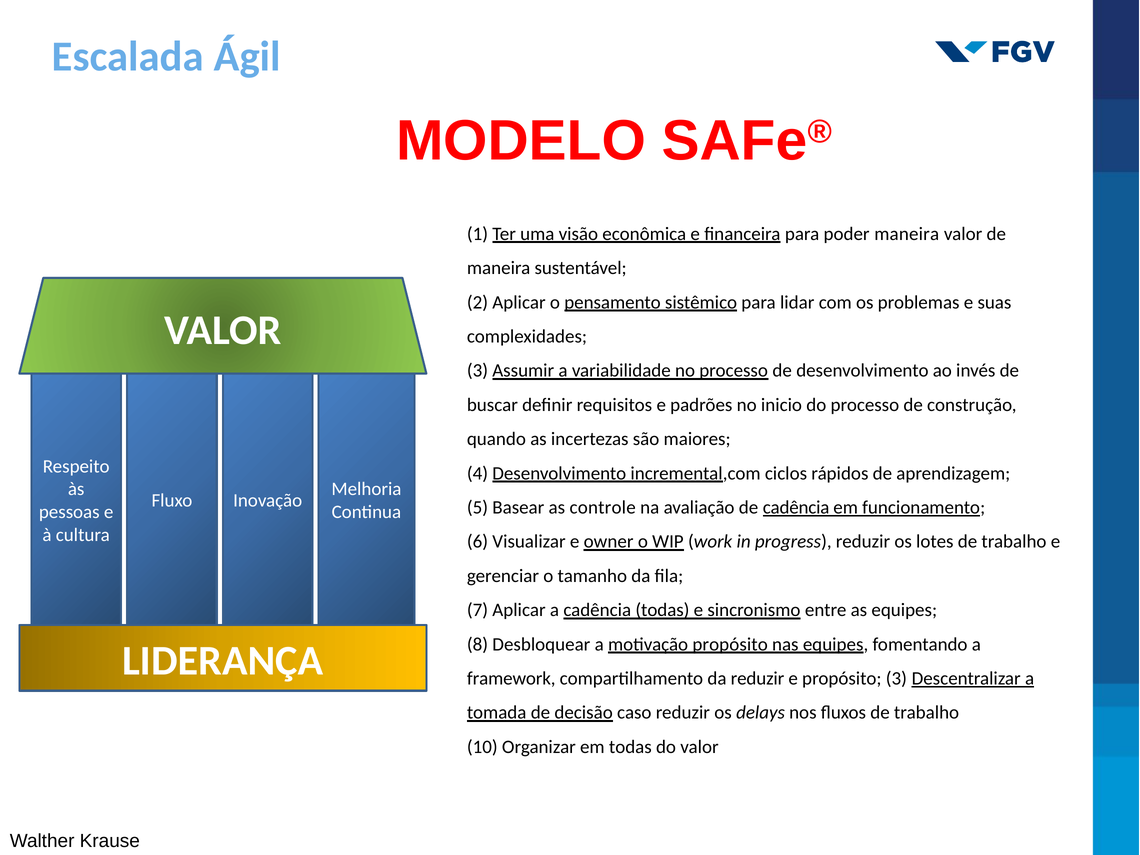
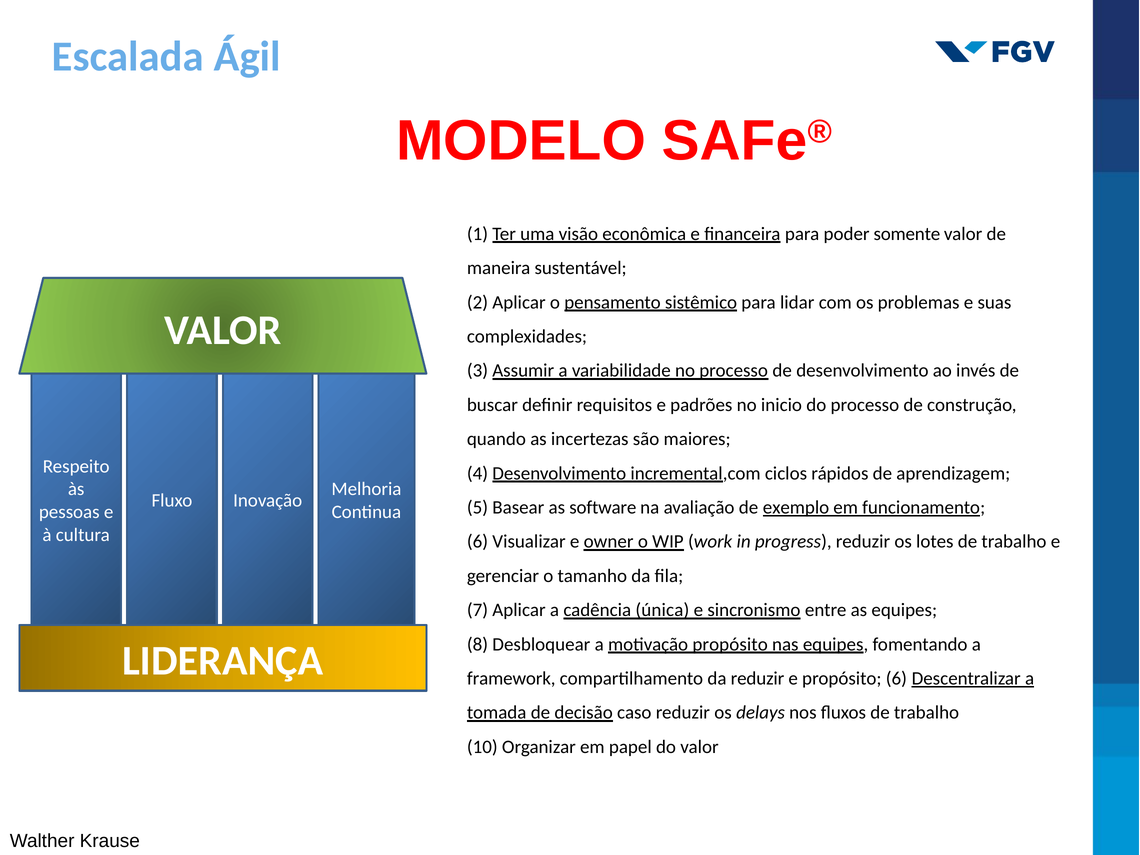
poder maneira: maneira -> somente (907, 234)
controle: controle -> software (603, 508)
de cadência: cadência -> exemplo (796, 508)
cadência todas: todas -> única (662, 610)
propósito 3: 3 -> 6 (896, 679)
em todas: todas -> papel (630, 747)
